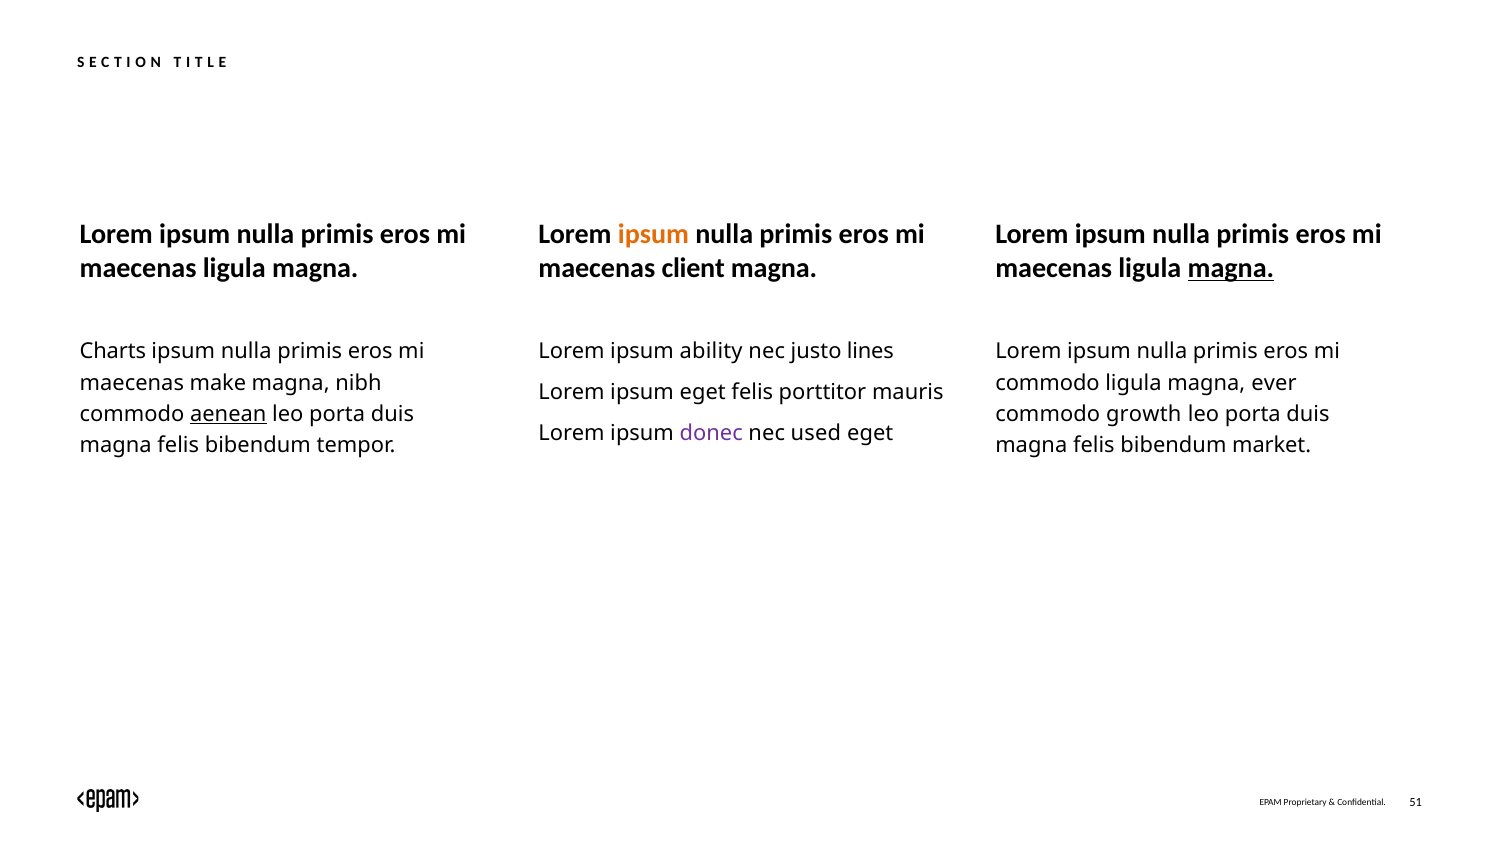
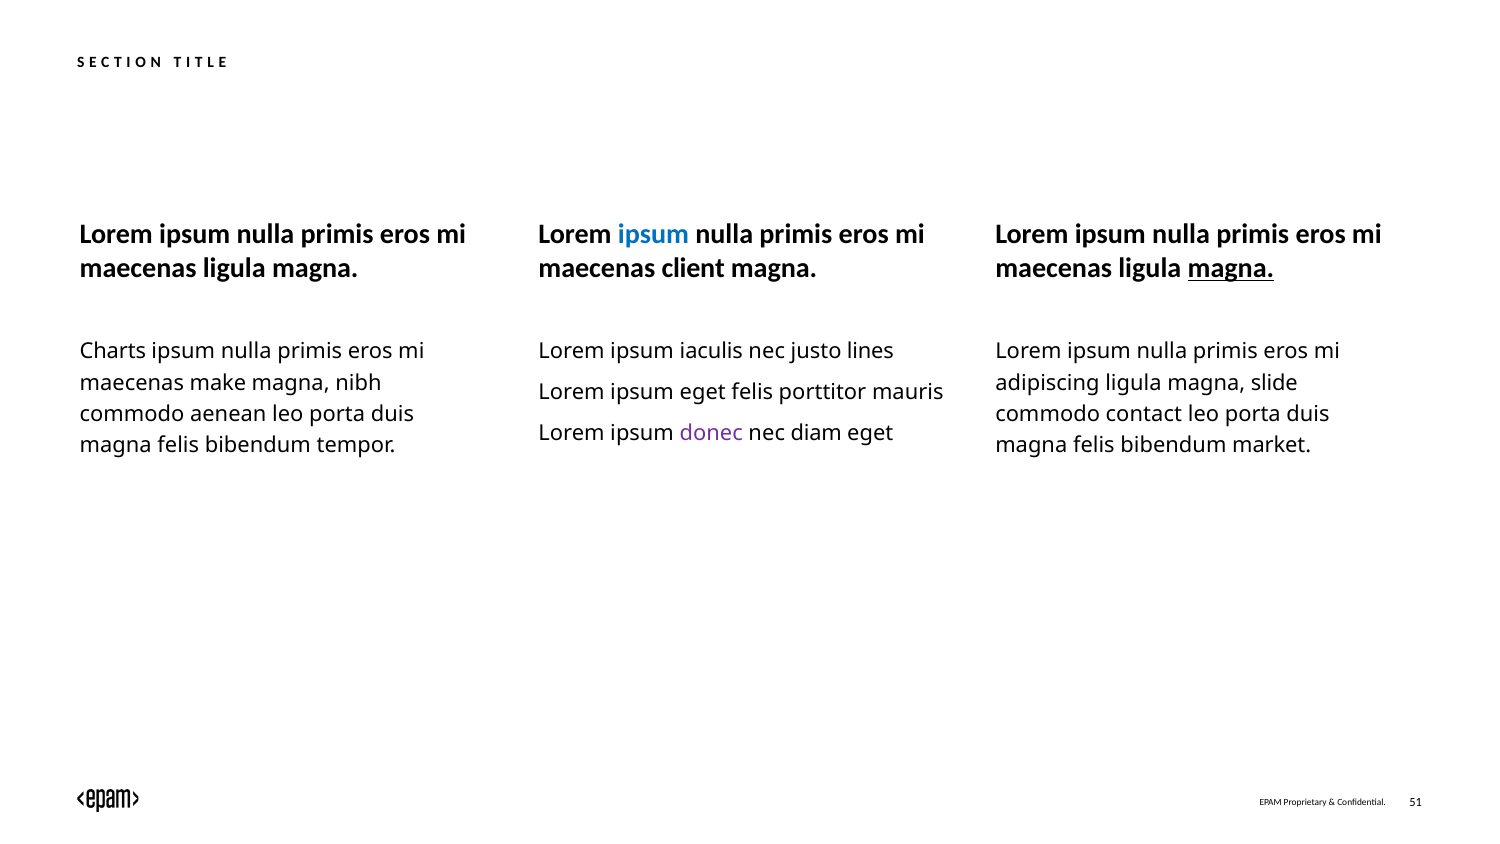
ipsum colour: orange -> blue (653, 234)
ability: ability -> iaculis (711, 352)
commodo: commodo -> adipiscing (1047, 383)
ever: ever -> slide (1274, 383)
aenean underline: present -> none (228, 414)
growth: growth -> contact (1144, 414)
used: used -> diam (816, 433)
